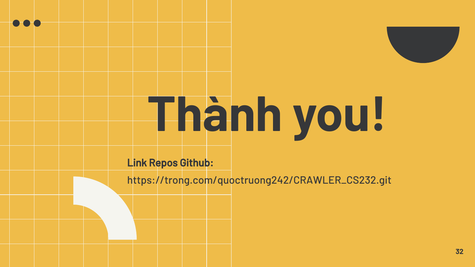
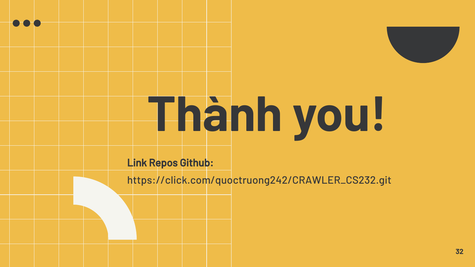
https://trong.com/quoctruong242/CRAWLER_CS232.git: https://trong.com/quoctruong242/CRAWLER_CS232.git -> https://click.com/quoctruong242/CRAWLER_CS232.git (259, 181)
